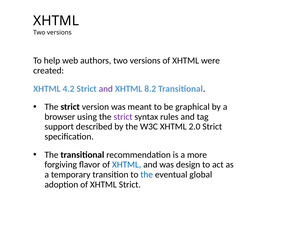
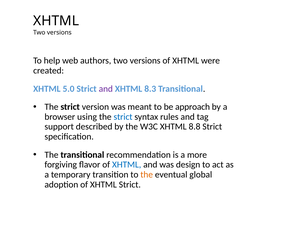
4.2: 4.2 -> 5.0 (69, 89)
8.2: 8.2 -> 8.3 (150, 89)
graphical: graphical -> approach (193, 107)
strict colour: purple -> blue (123, 117)
2.0: 2.0 -> 8.8 (195, 127)
the colour: blue -> orange (147, 175)
